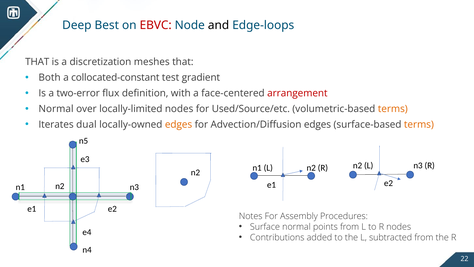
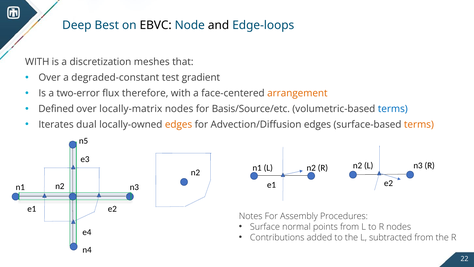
EBVC colour: red -> black (156, 25)
THAT: THAT -> WITH (37, 62)
Both: Both -> Over (50, 77)
collocated-constant: collocated-constant -> degraded-constant (115, 77)
definition: definition -> therefore (145, 93)
arrangement colour: red -> orange (297, 93)
Normal: Normal -> Defined (56, 109)
locally-limited: locally-limited -> locally-matrix (131, 109)
Used/Source/etc: Used/Source/etc -> Basis/Source/etc (251, 109)
terms colour: orange -> blue (393, 109)
